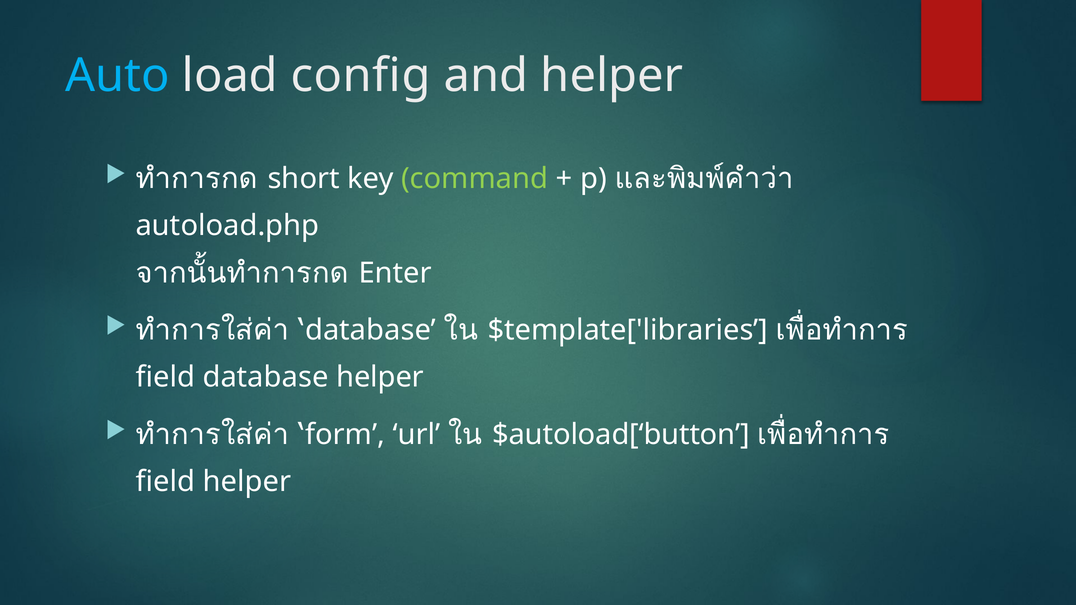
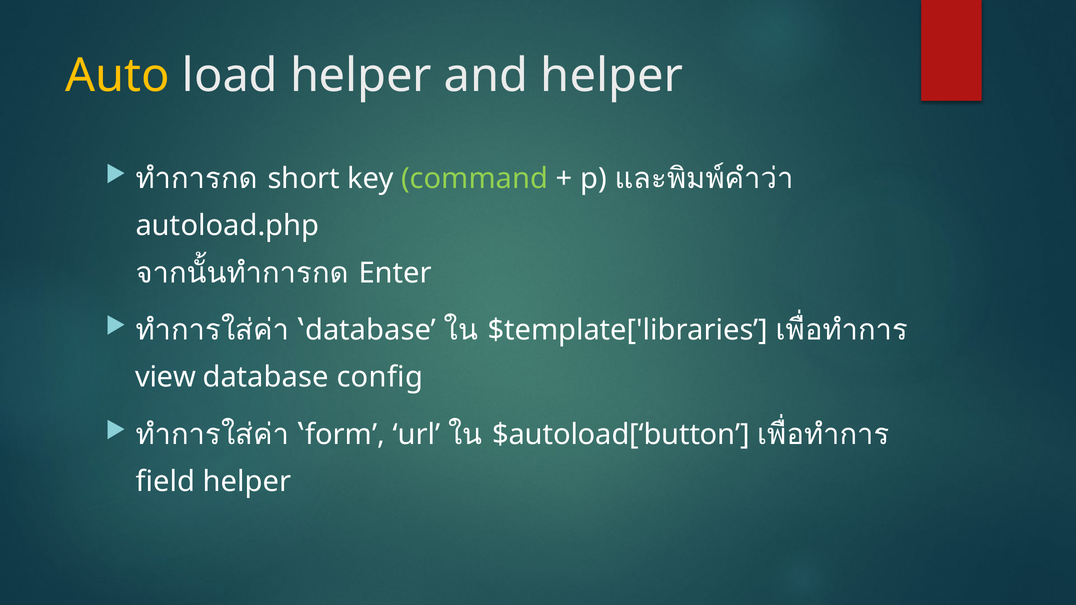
Auto colour: light blue -> yellow (117, 76)
load config: config -> helper (361, 76)
field: field -> view (166, 378)
database helper: helper -> config (380, 378)
